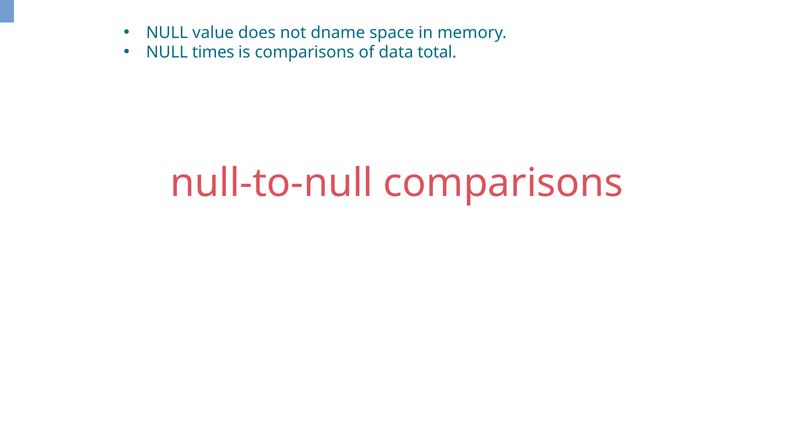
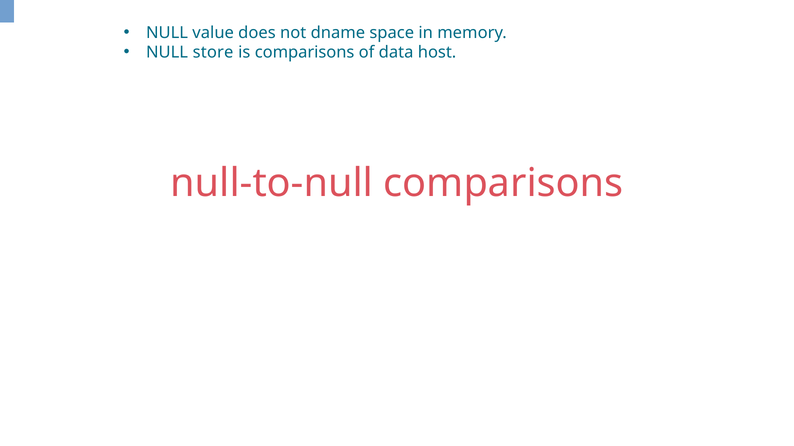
times: times -> store (213, 52)
total: total -> host (437, 52)
